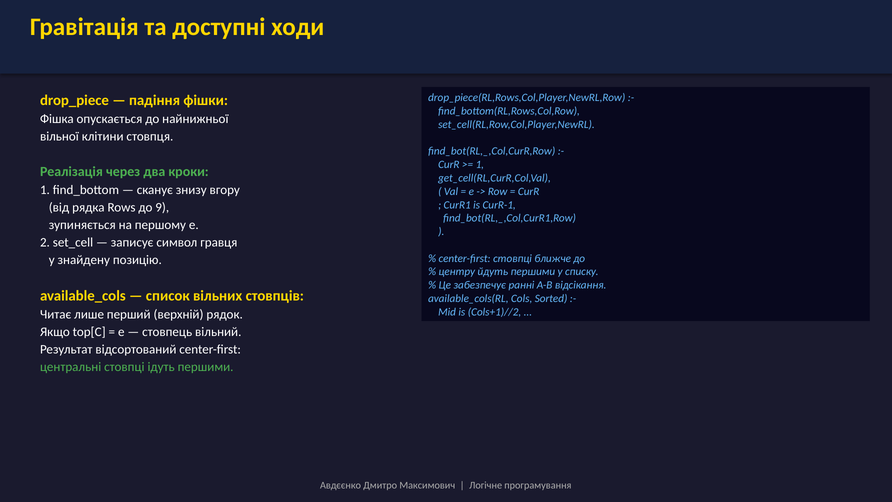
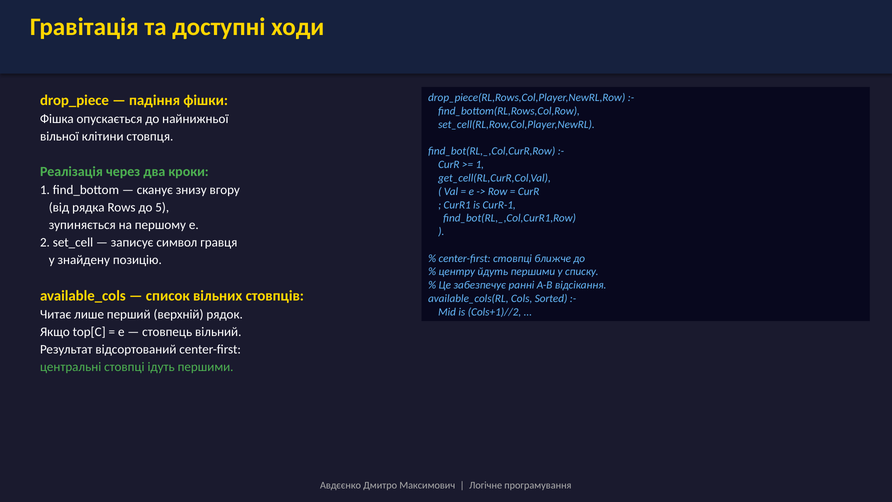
9: 9 -> 5 (162, 207)
